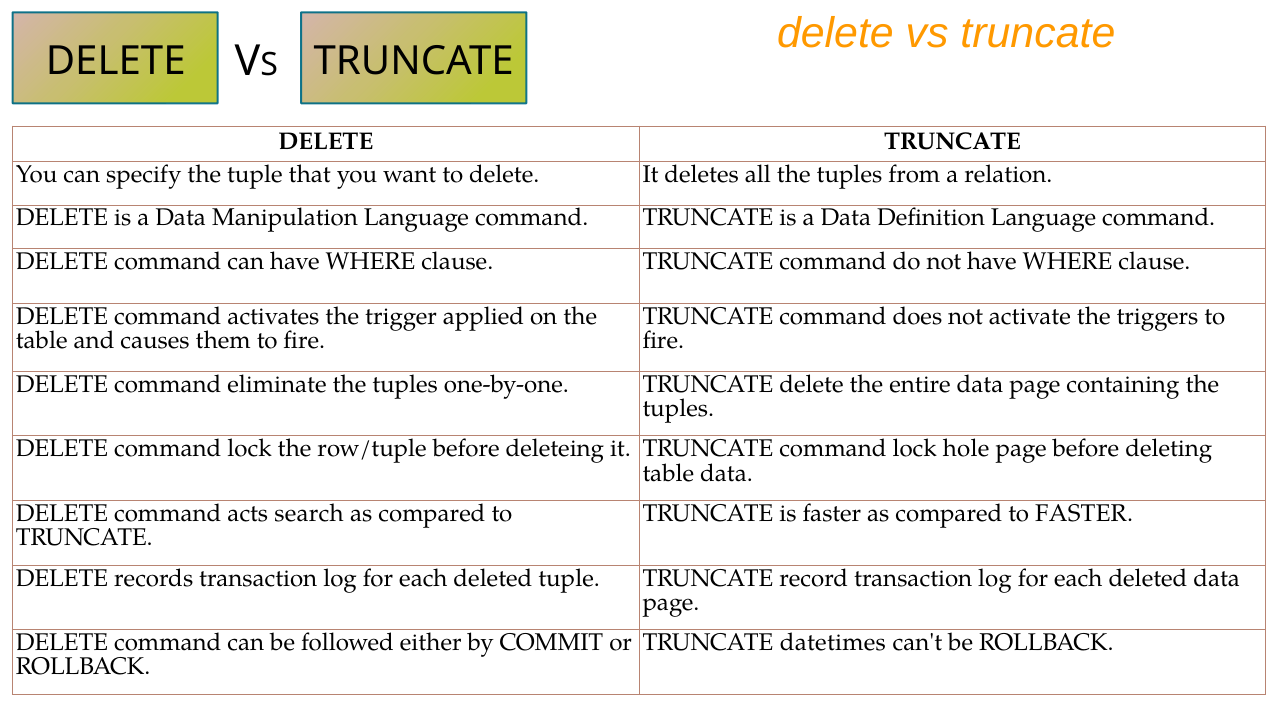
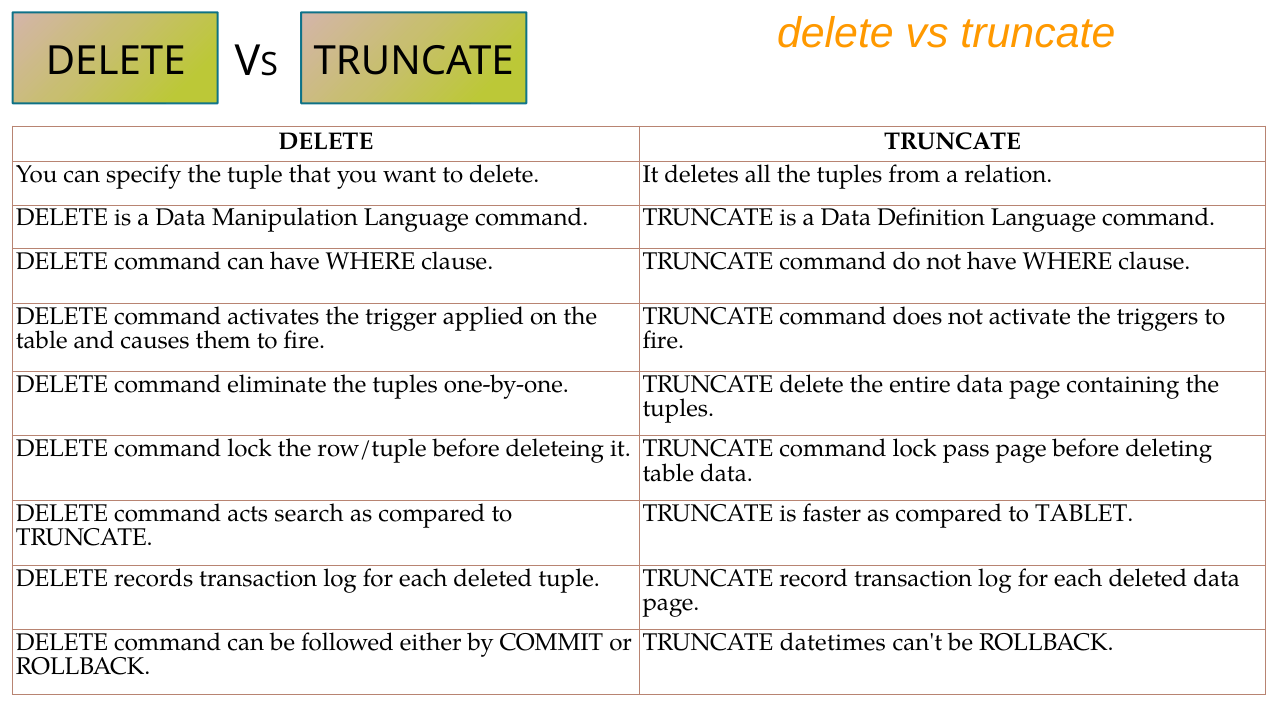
hole: hole -> pass (966, 449)
to FASTER: FASTER -> TABLET (1084, 514)
